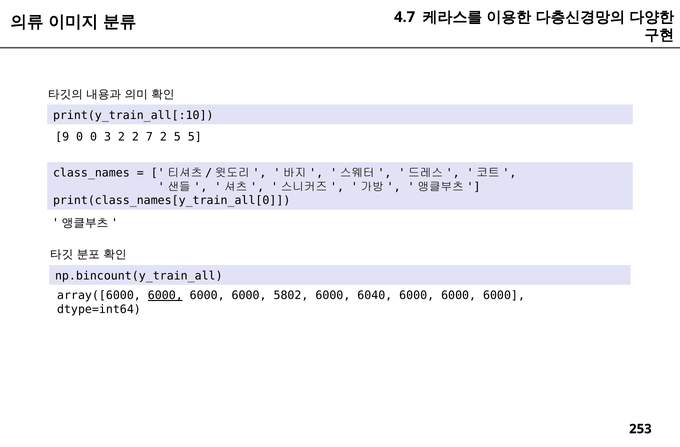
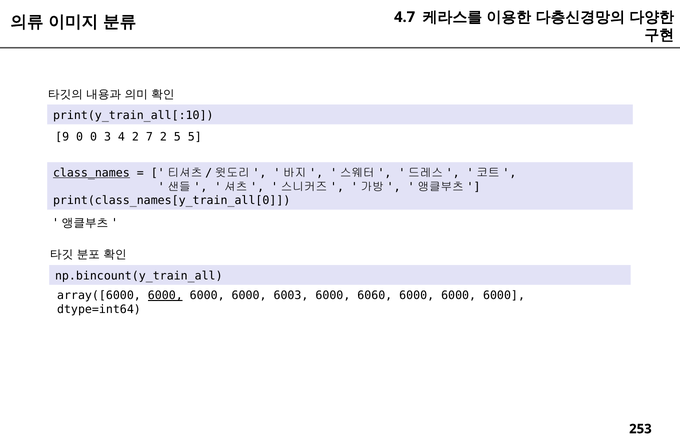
3 2: 2 -> 4 (121, 137)
class_names underline: none -> present (91, 173)
5802: 5802 -> 6003 (291, 295)
6040: 6040 -> 6060 (375, 295)
